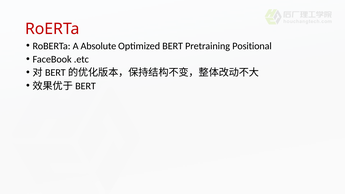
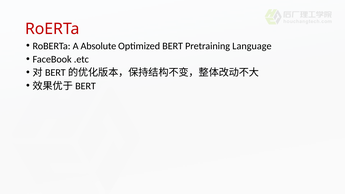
Positional: Positional -> Language (252, 46)
